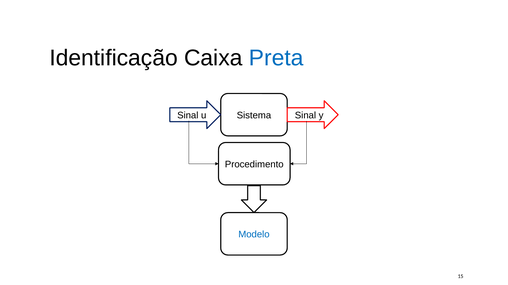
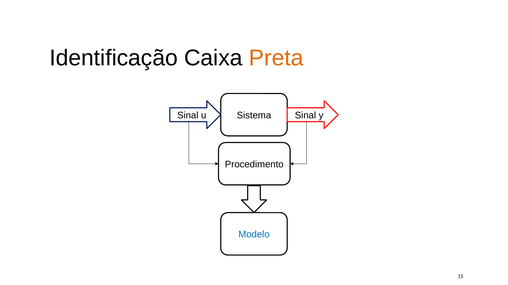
Preta colour: blue -> orange (276, 58)
